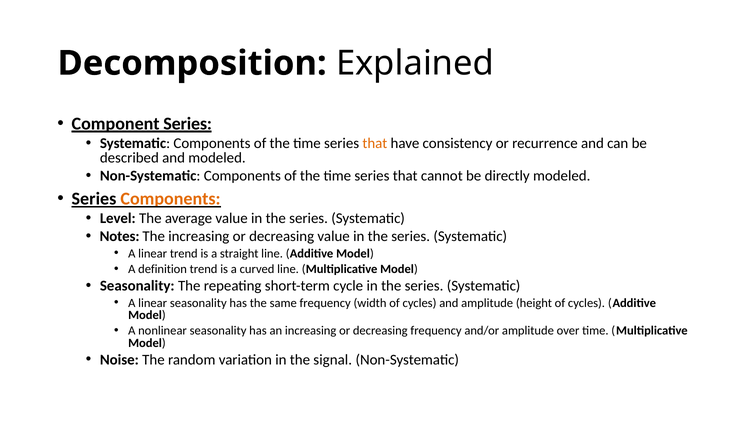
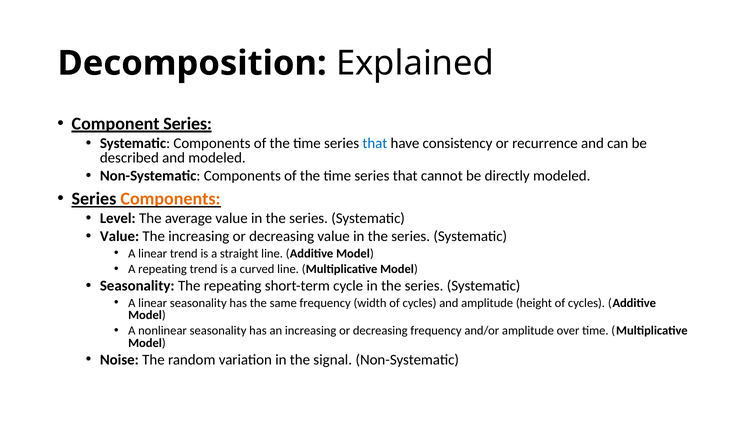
that colour: orange -> blue (375, 143)
Notes: Notes -> Value (120, 237)
A definition: definition -> repeating (163, 269)
